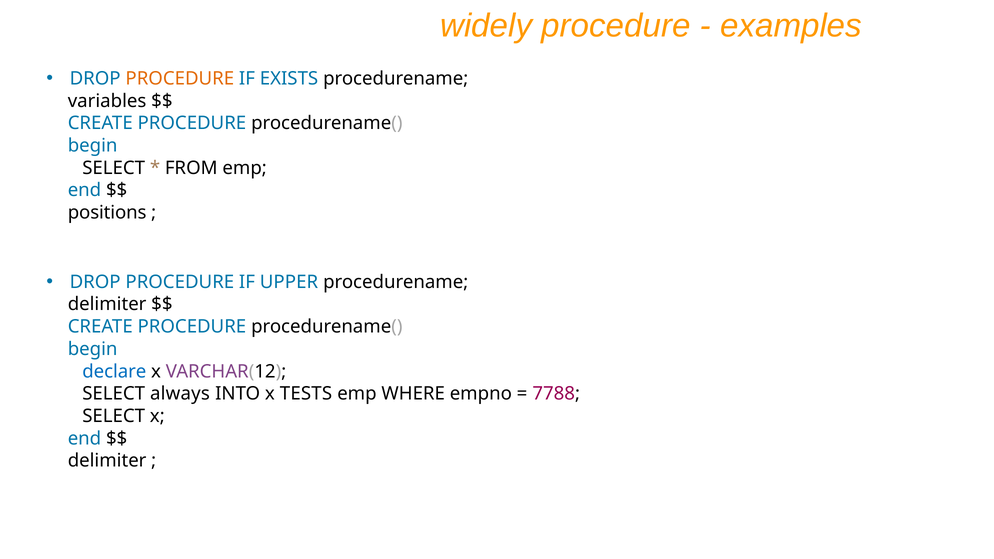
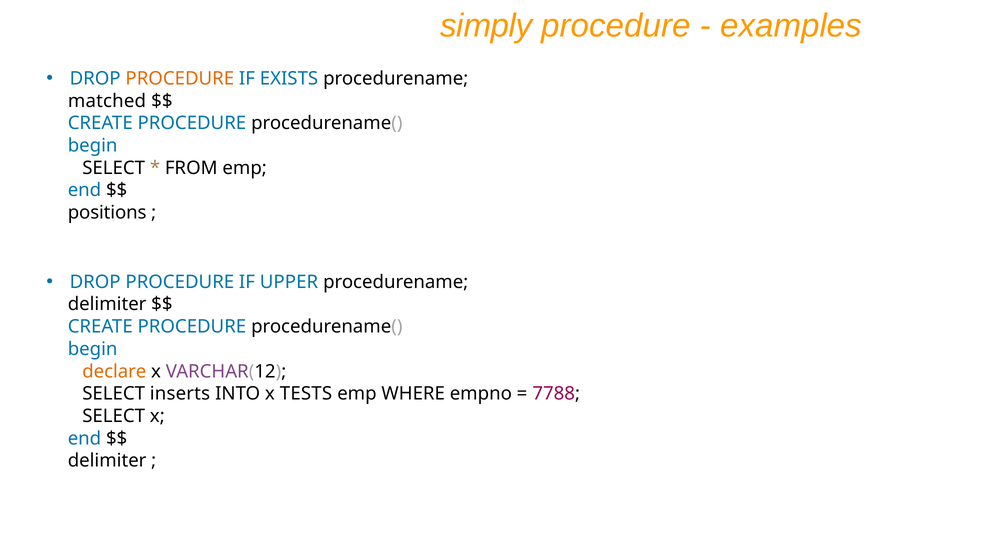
widely: widely -> simply (486, 26)
variables: variables -> matched (107, 101)
declare colour: blue -> orange (114, 371)
always: always -> inserts (180, 394)
